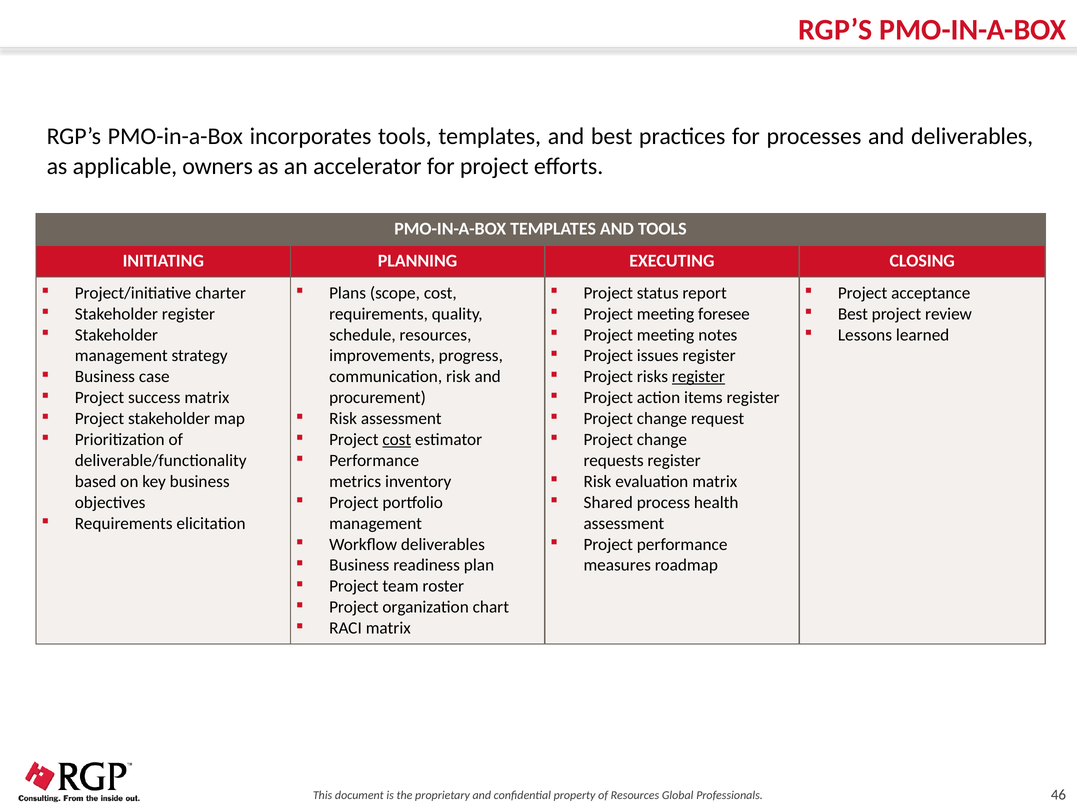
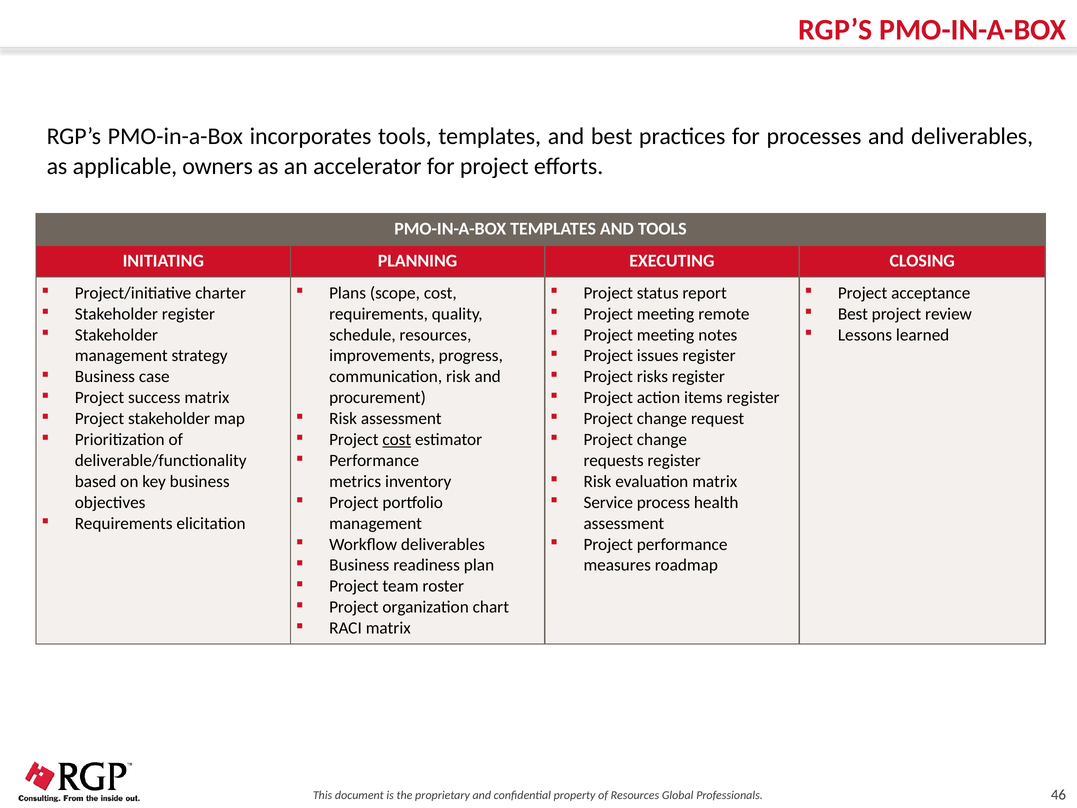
foresee: foresee -> remote (724, 314)
register underline: present -> none (698, 377)
Shared: Shared -> Service (608, 502)
